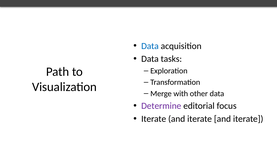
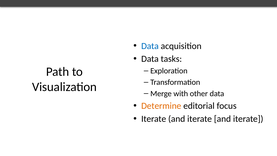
Determine colour: purple -> orange (161, 106)
